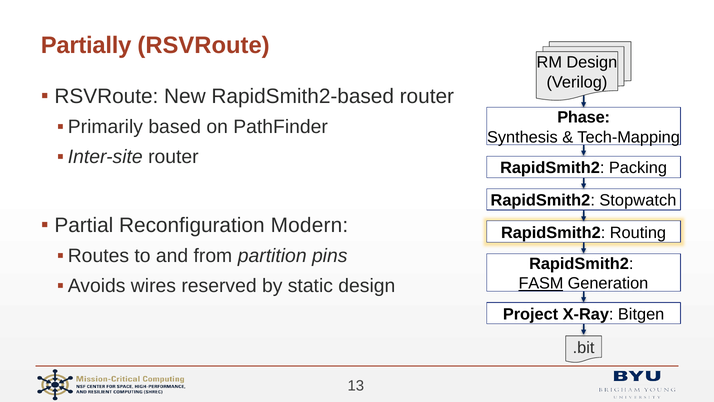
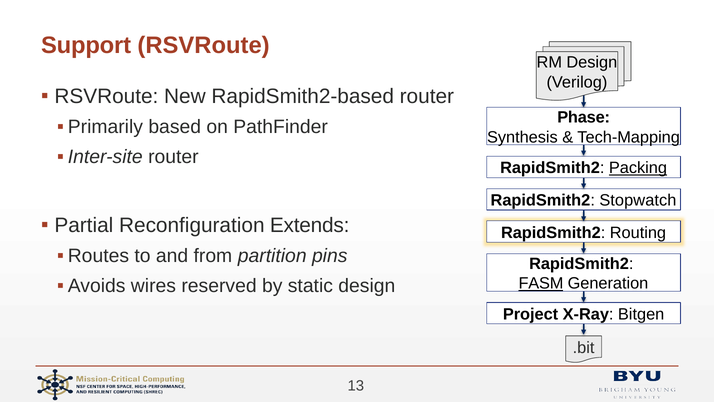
Partially: Partially -> Support (86, 45)
Packing underline: none -> present (638, 168)
Modern: Modern -> Extends (310, 225)
